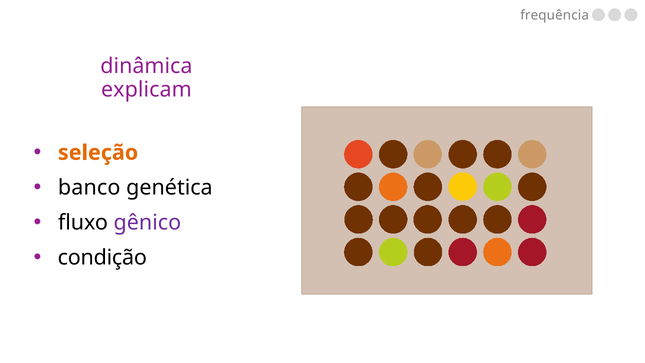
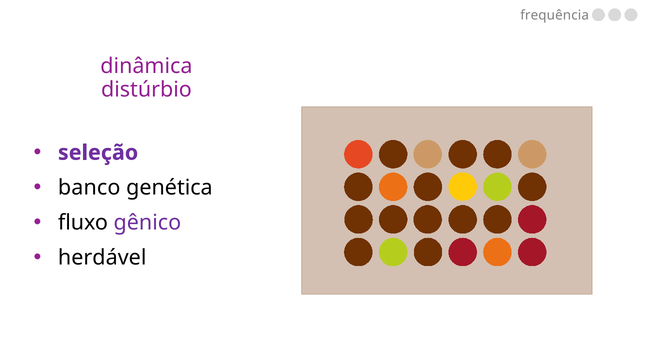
explicam: explicam -> distúrbio (146, 90)
seleção colour: orange -> purple (98, 153)
condição: condição -> herdável (102, 258)
